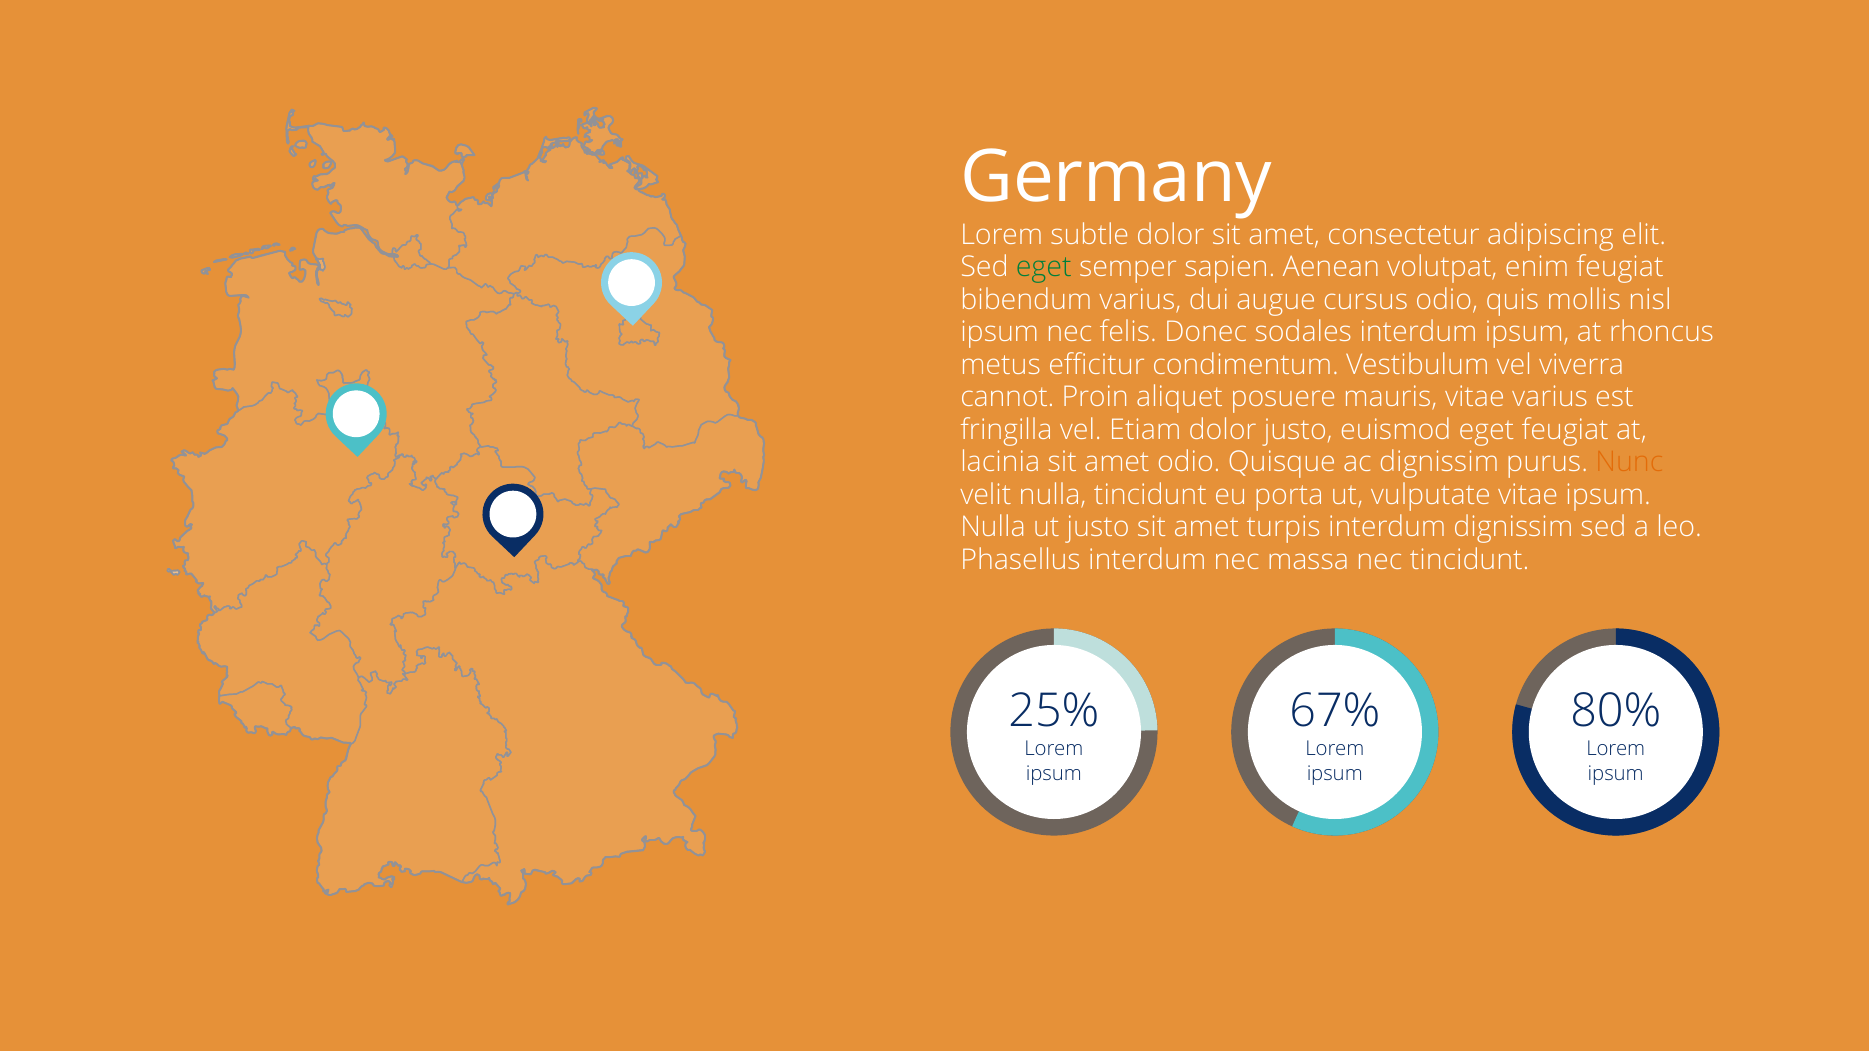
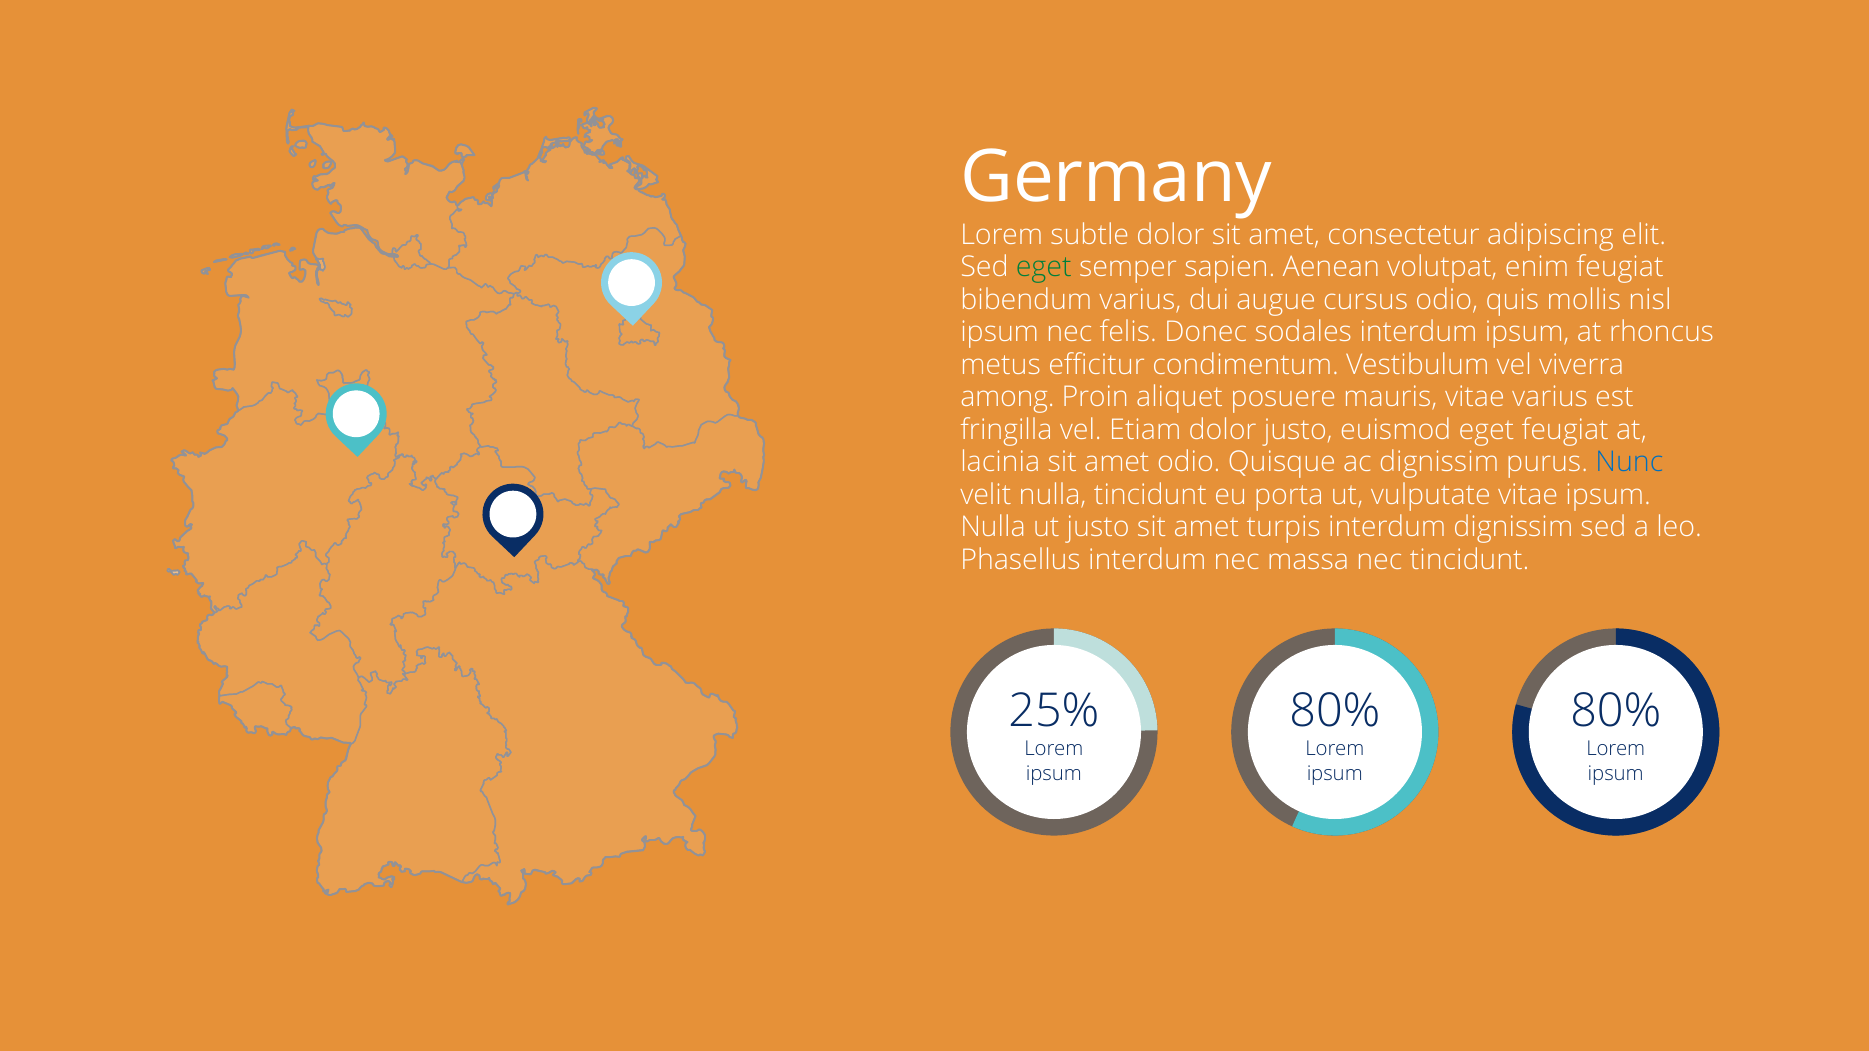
cannot: cannot -> among (1007, 398)
Nunc colour: orange -> blue (1629, 463)
67%: 67% -> 80% (1335, 711)
